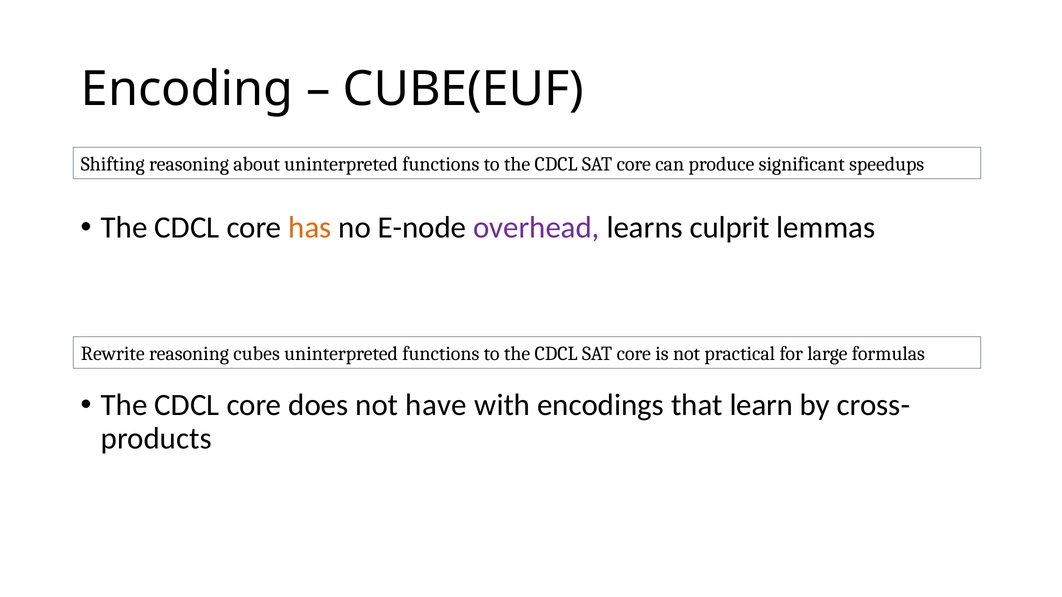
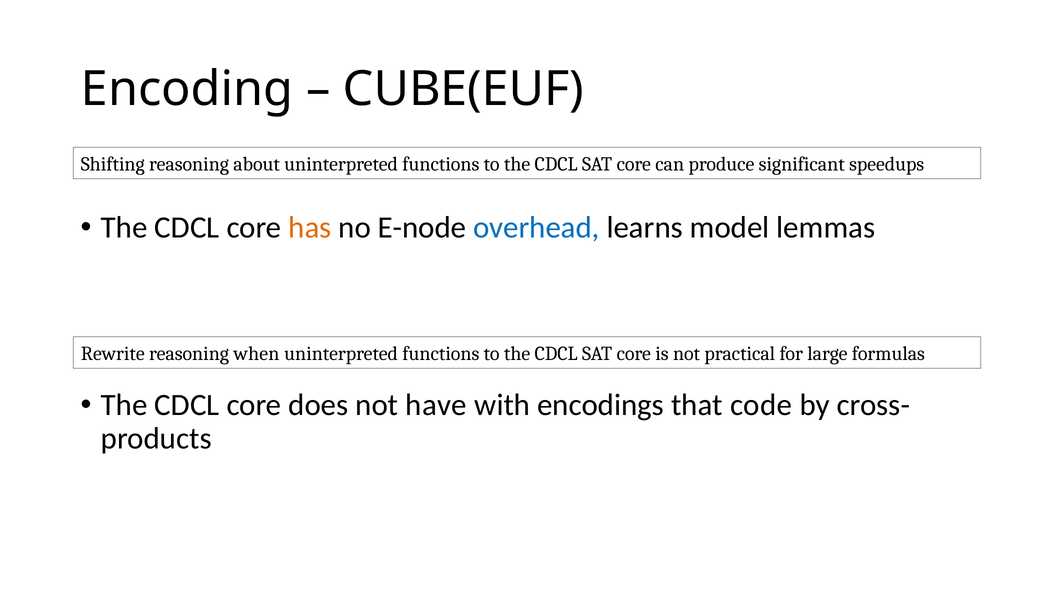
overhead colour: purple -> blue (536, 228)
culprit: culprit -> model (730, 228)
cubes: cubes -> when (257, 354)
learn: learn -> code (761, 405)
